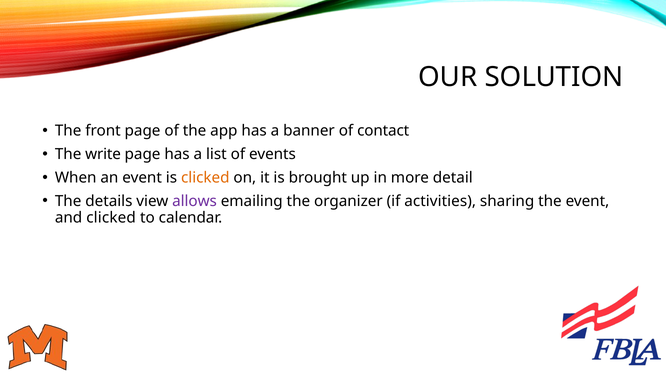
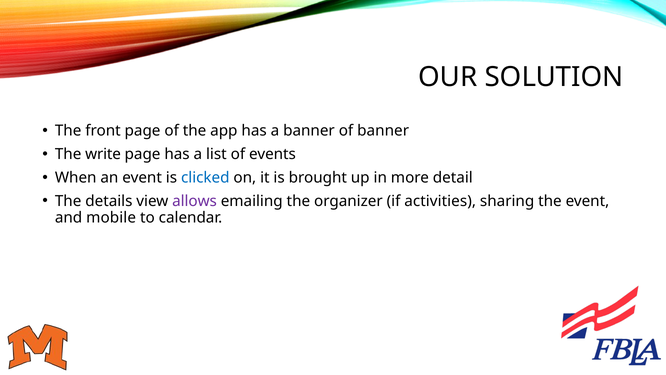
of contact: contact -> banner (383, 131)
clicked colour: orange -> blue (205, 177)
and clicked: clicked -> mobile (111, 217)
